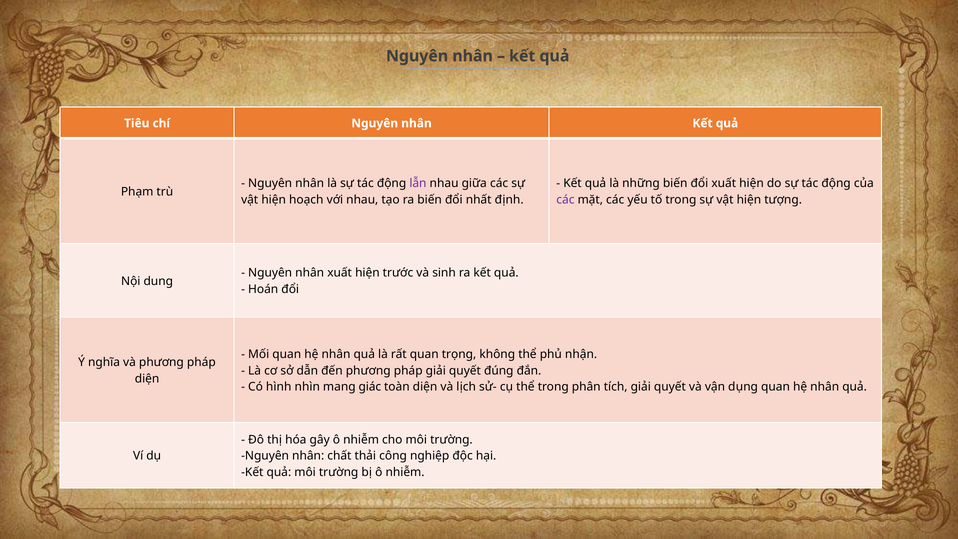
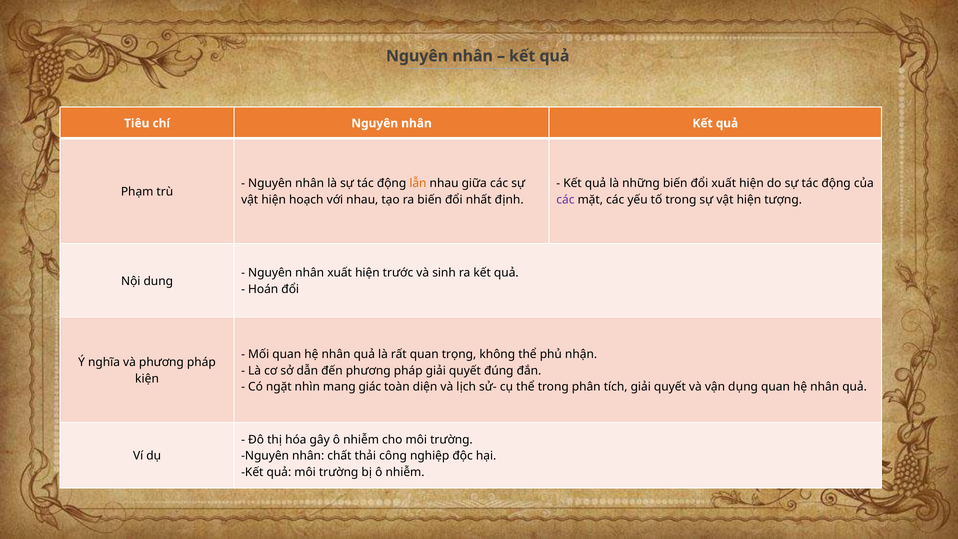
lẫn colour: purple -> orange (418, 183)
diện: diện -> kiện (147, 379)
hình: hình -> ngặt (279, 387)
